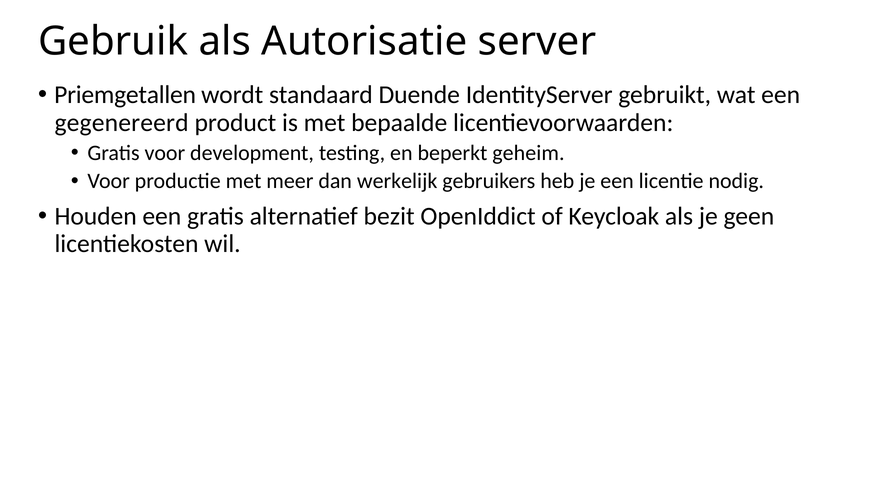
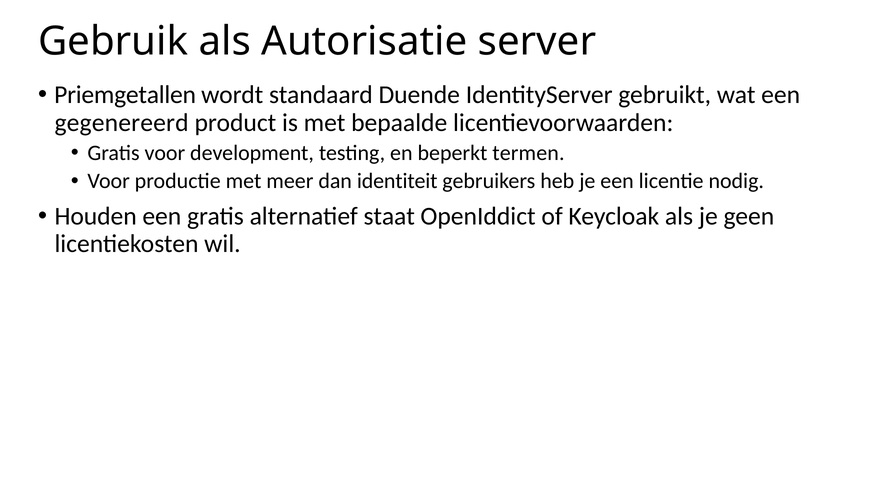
geheim: geheim -> termen (528, 153)
werkelijk: werkelijk -> identiteit (397, 181)
bezit: bezit -> staat (389, 216)
